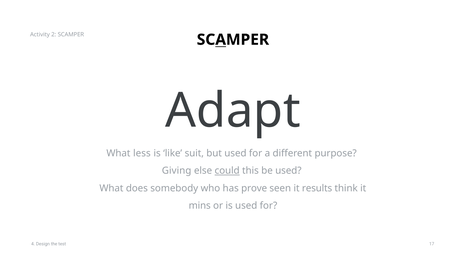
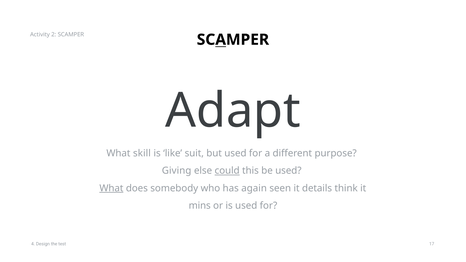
less: less -> skill (142, 153)
What underline: none -> present (111, 188)
prove: prove -> again (254, 188)
results: results -> details (317, 188)
